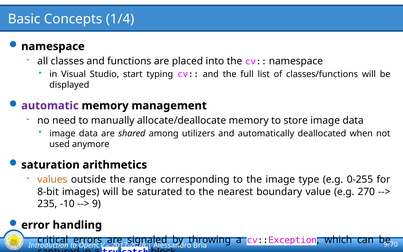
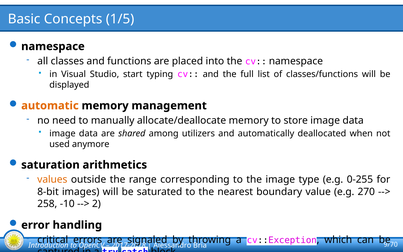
1/4: 1/4 -> 1/5 (120, 19)
automatic colour: purple -> orange (50, 106)
235: 235 -> 258 (47, 204)
9: 9 -> 2 (96, 204)
